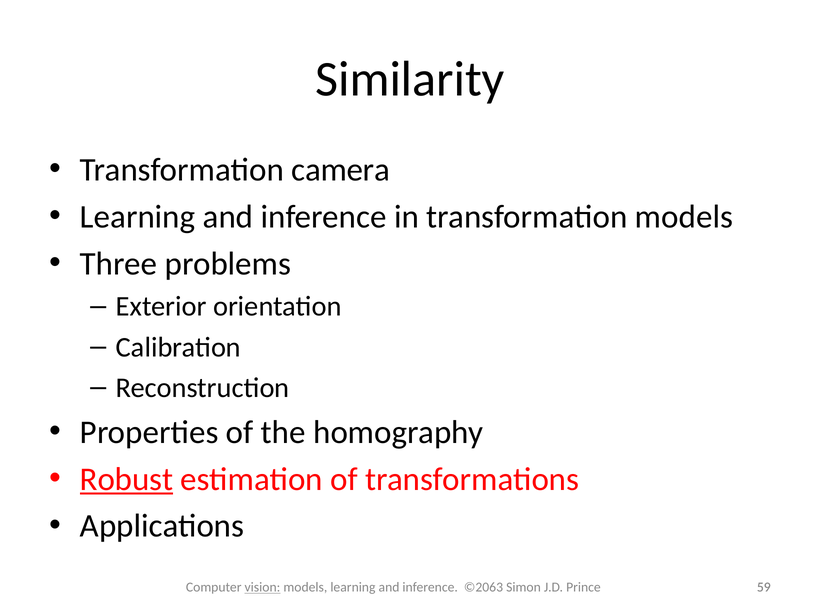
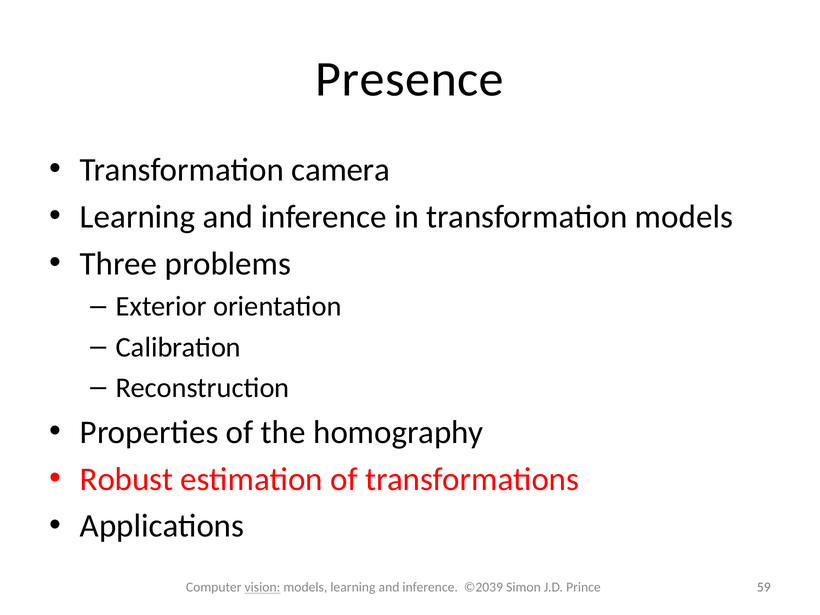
Similarity: Similarity -> Presence (410, 79)
Robust underline: present -> none (127, 479)
©2063: ©2063 -> ©2039 (484, 587)
